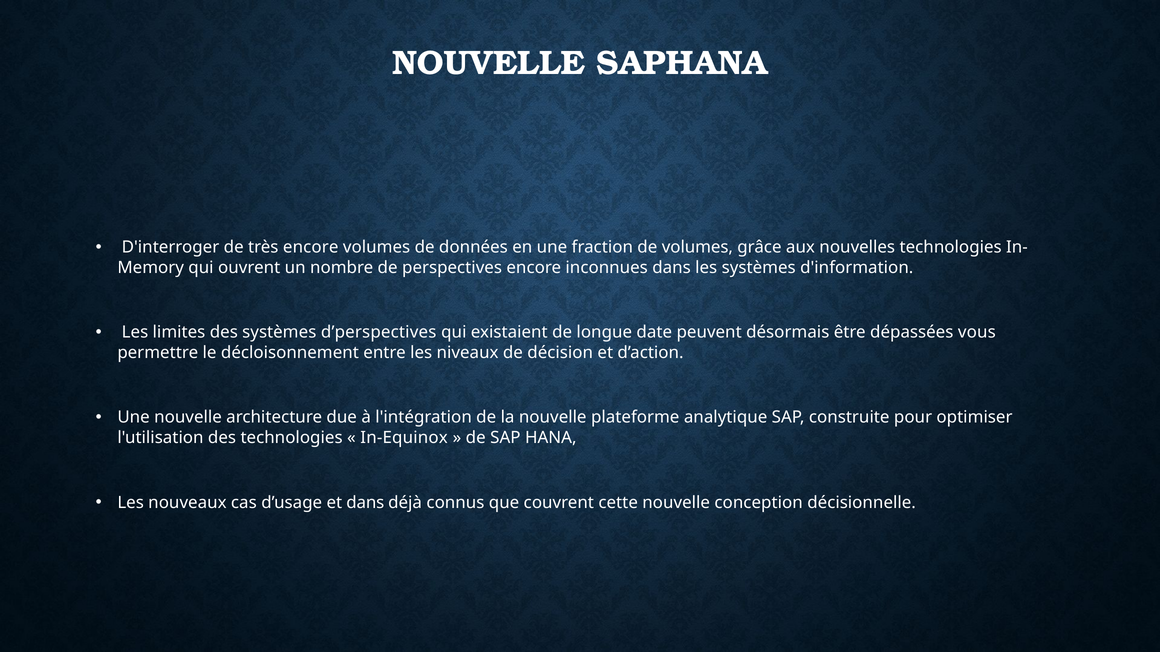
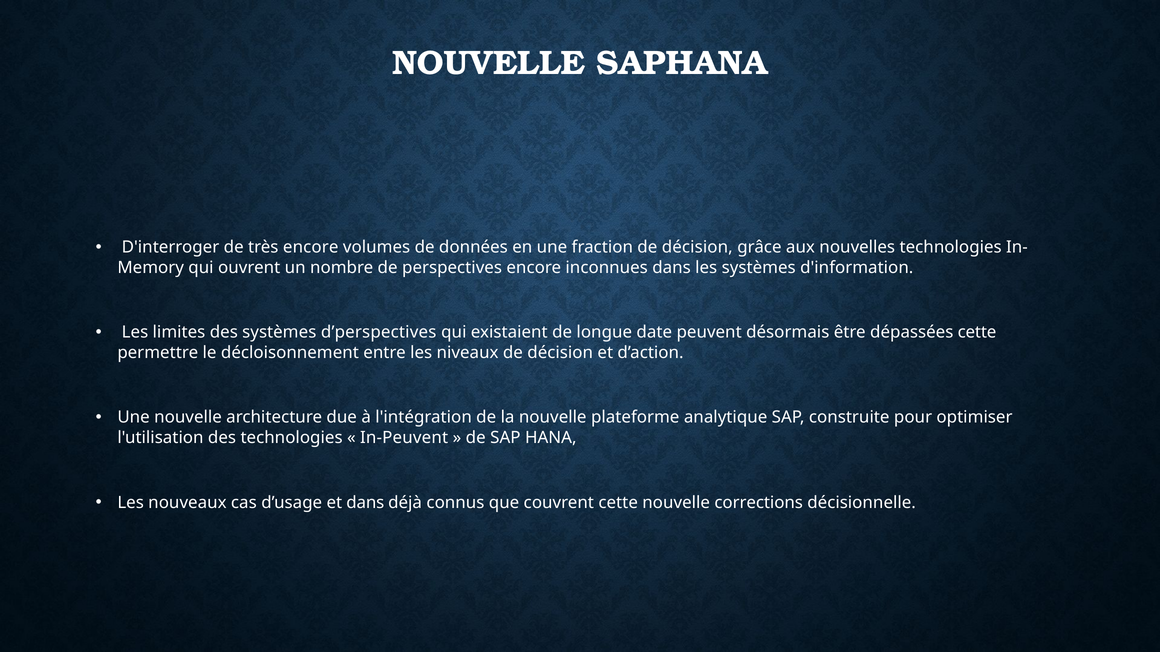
fraction de volumes: volumes -> décision (697, 248)
dépassées vous: vous -> cette (977, 333)
In-Equinox: In-Equinox -> In-Peuvent (404, 438)
conception: conception -> corrections (759, 503)
